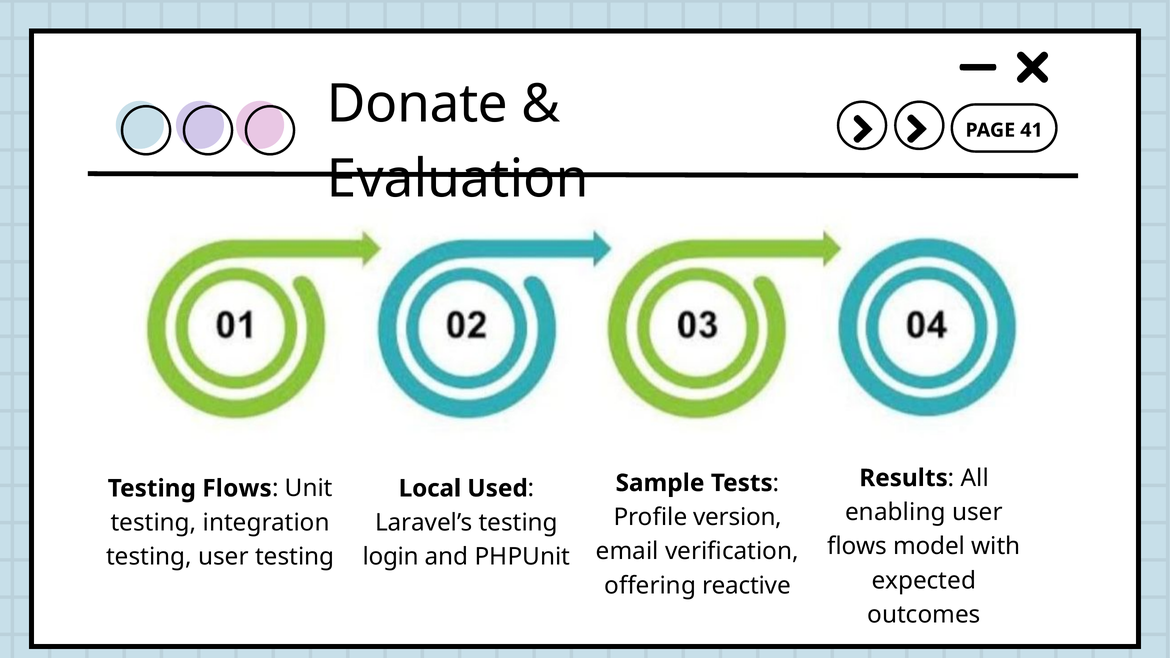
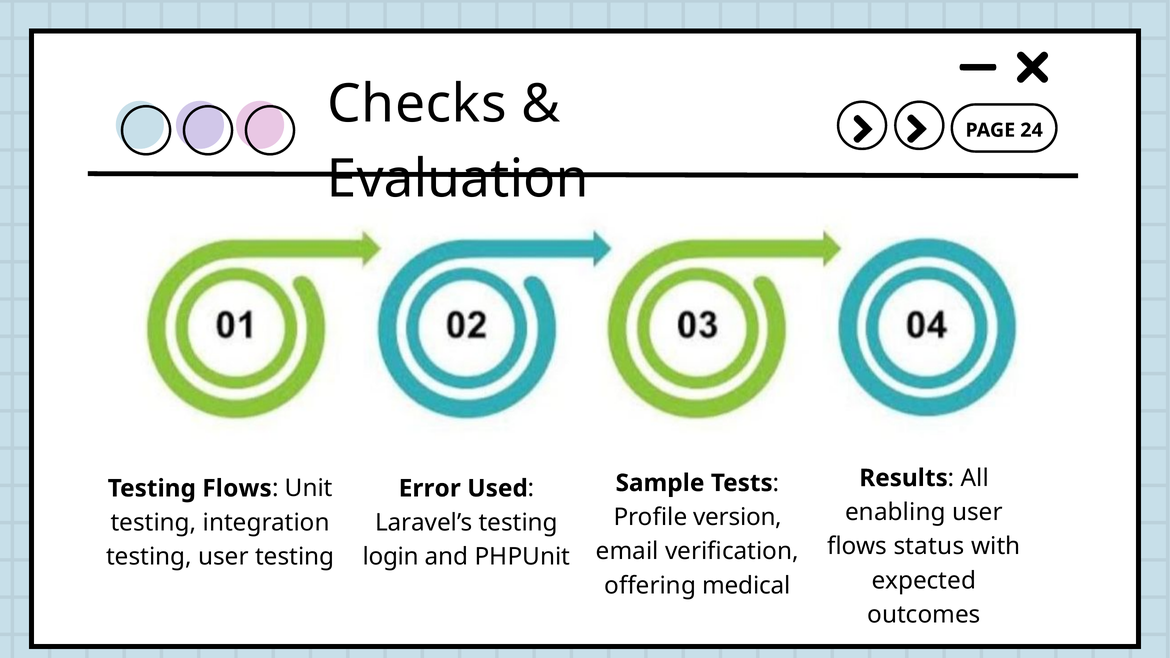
Donate: Donate -> Checks (417, 104)
41: 41 -> 24 (1032, 130)
Local: Local -> Error (430, 489)
model: model -> status (929, 546)
reactive: reactive -> medical (746, 586)
